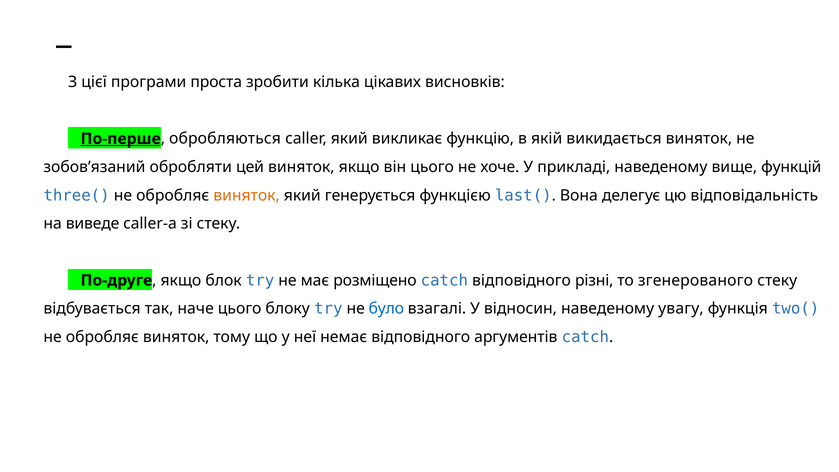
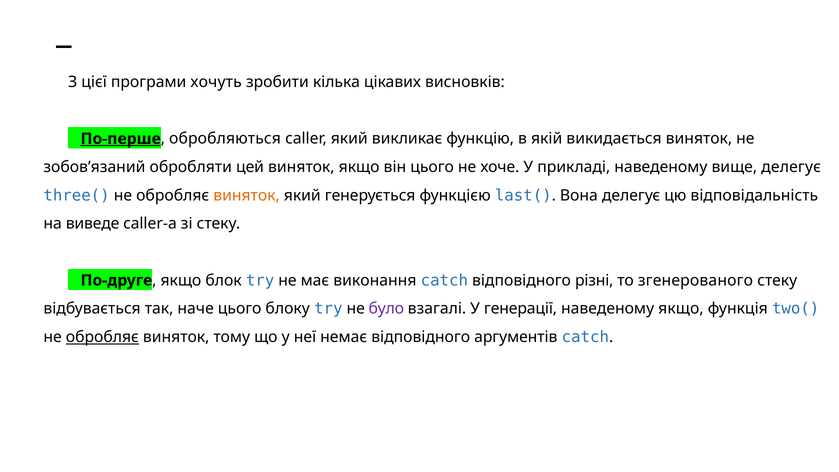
проста: проста -> хочуть (216, 82)
вище функцій: функцій -> делегує (791, 167)
розміщено: розміщено -> виконання (375, 280)
було colour: blue -> purple (386, 309)
відносин: відносин -> генерації (521, 309)
наведеному увагу: увагу -> якщо (681, 309)
обробляє underline: none -> present (102, 337)
